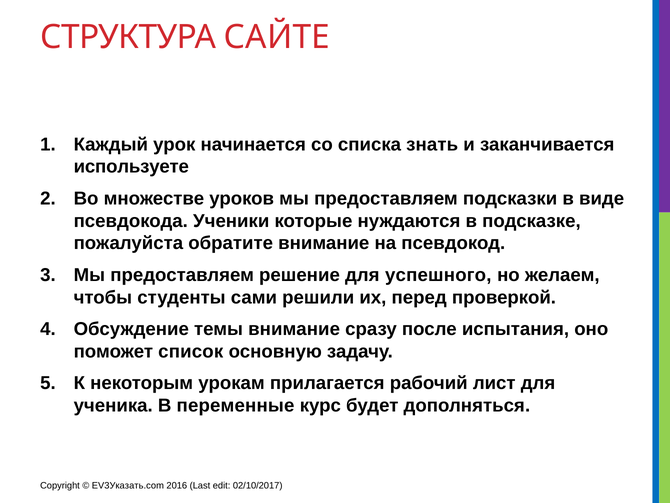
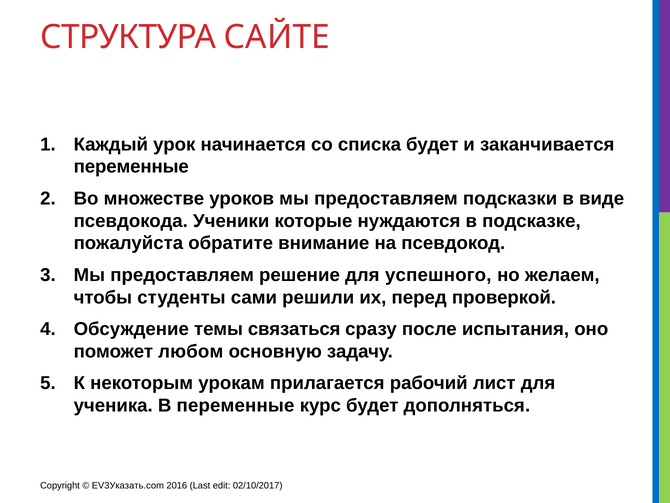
списка знать: знать -> будет (432, 144)
используете: используете -> переменные (131, 167)
темы внимание: внимание -> связаться (294, 329)
список: список -> любом (191, 351)
